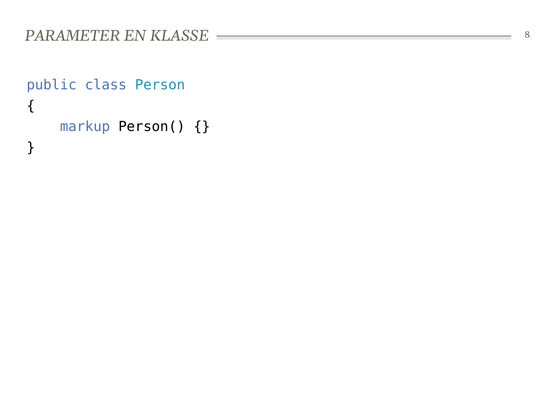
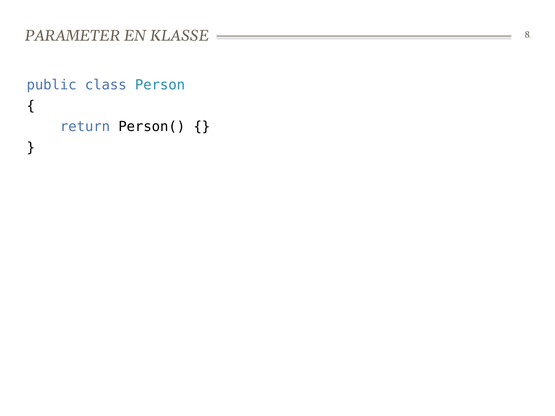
markup: markup -> return (85, 127)
